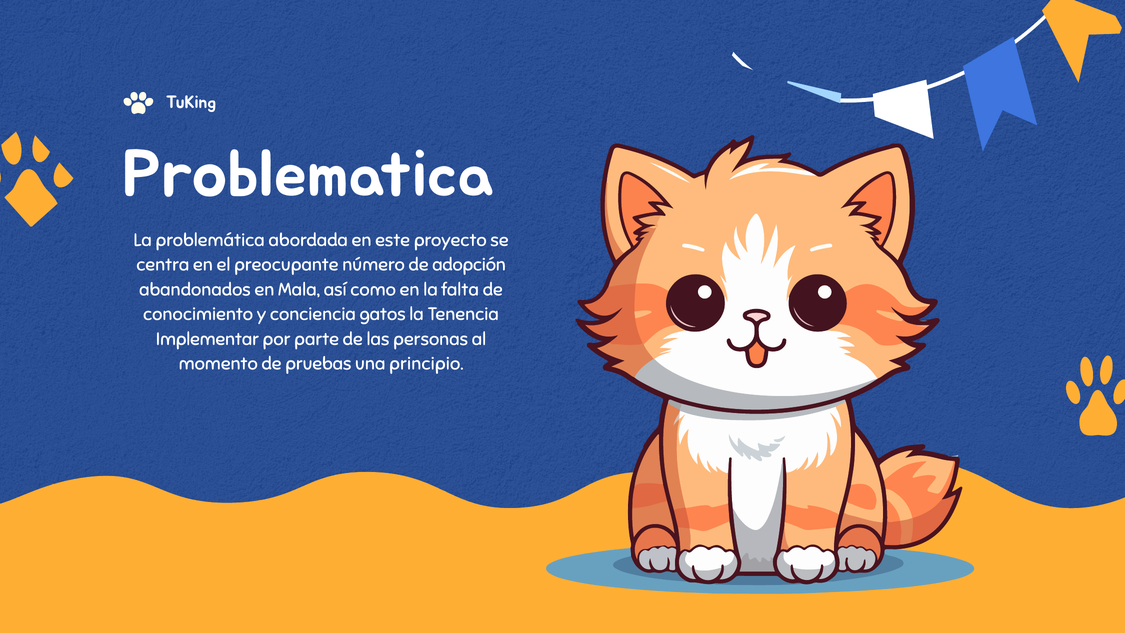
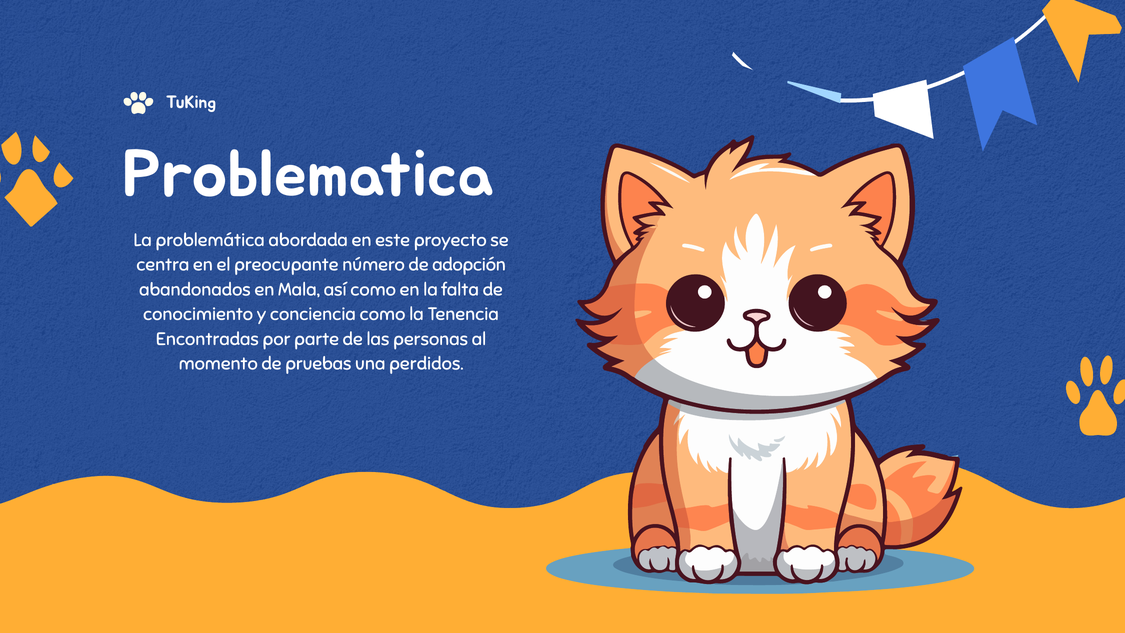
conciencia gatos: gatos -> como (383, 314)
Implementar: Implementar -> Encontradas (207, 339)
principio: principio -> perdidos (426, 364)
